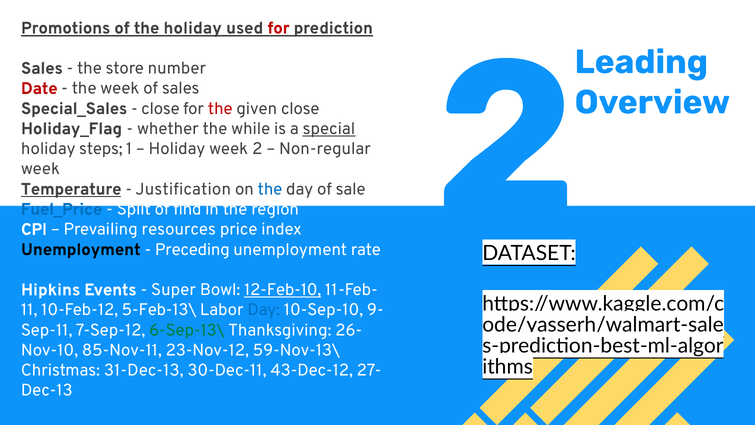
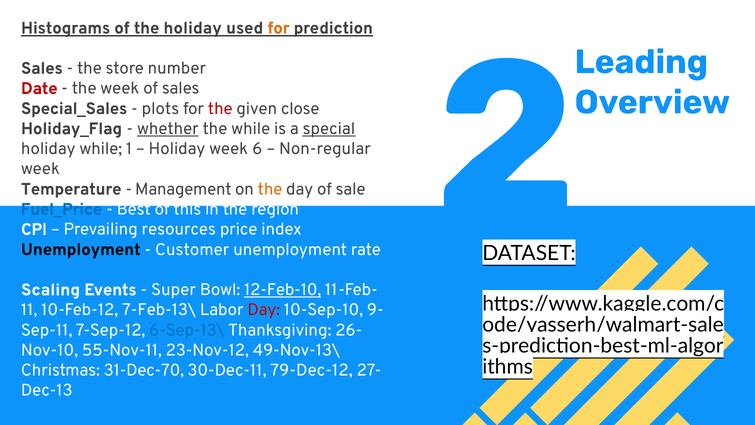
Promotions: Promotions -> Histograms (66, 28)
for colour: red -> orange (279, 28)
close: close -> plots (160, 108)
whether underline: none -> present (168, 129)
holiday steps: steps -> while (101, 149)
week 2: 2 -> 6 (257, 149)
Temperature underline: present -> none (71, 189)
Justification: Justification -> Management (183, 189)
the colour: blue -> orange (270, 189)
Split: Split -> Best (134, 209)
find: find -> this (187, 209)
Preceding: Preceding -> Customer (192, 249)
Hipkins: Hipkins -> Scaling (51, 290)
5-Feb-13\: 5-Feb-13\ -> 7-Feb-13\ (159, 310)
Day colour: blue -> red (264, 310)
6-Sep-13\ colour: green -> blue (187, 330)
85-Nov-11: 85-Nov-11 -> 55-Nov-11 (122, 350)
59-Nov-13\: 59-Nov-13\ -> 49-Nov-13\ (296, 350)
31-Dec-13: 31-Dec-13 -> 31-Dec-70 (144, 370)
43-Dec-12: 43-Dec-12 -> 79-Dec-12 (311, 370)
